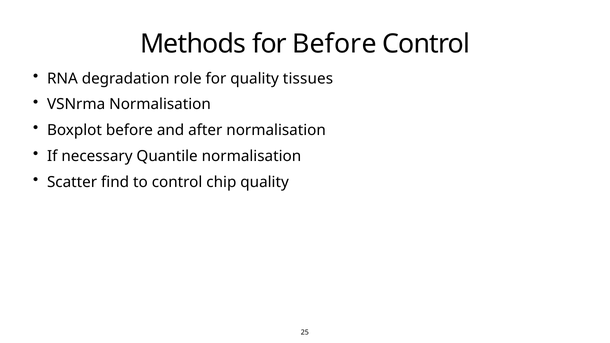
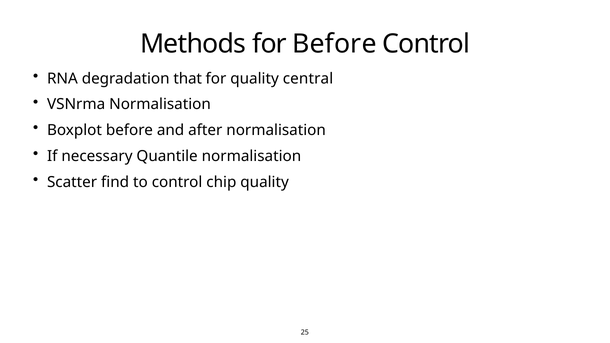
role: role -> that (188, 79)
tissues: tissues -> central (308, 79)
